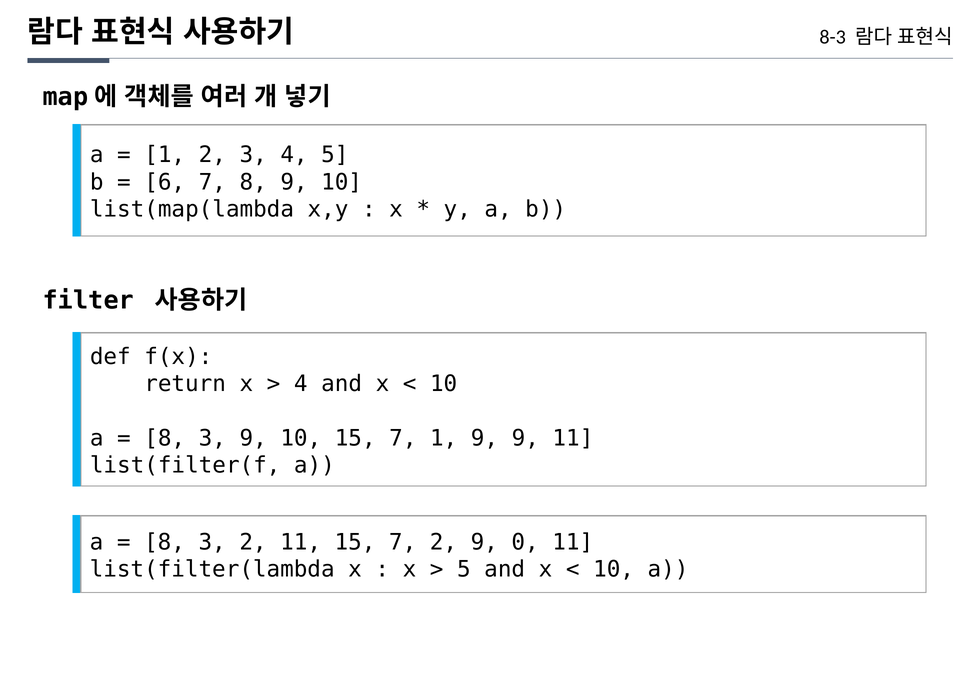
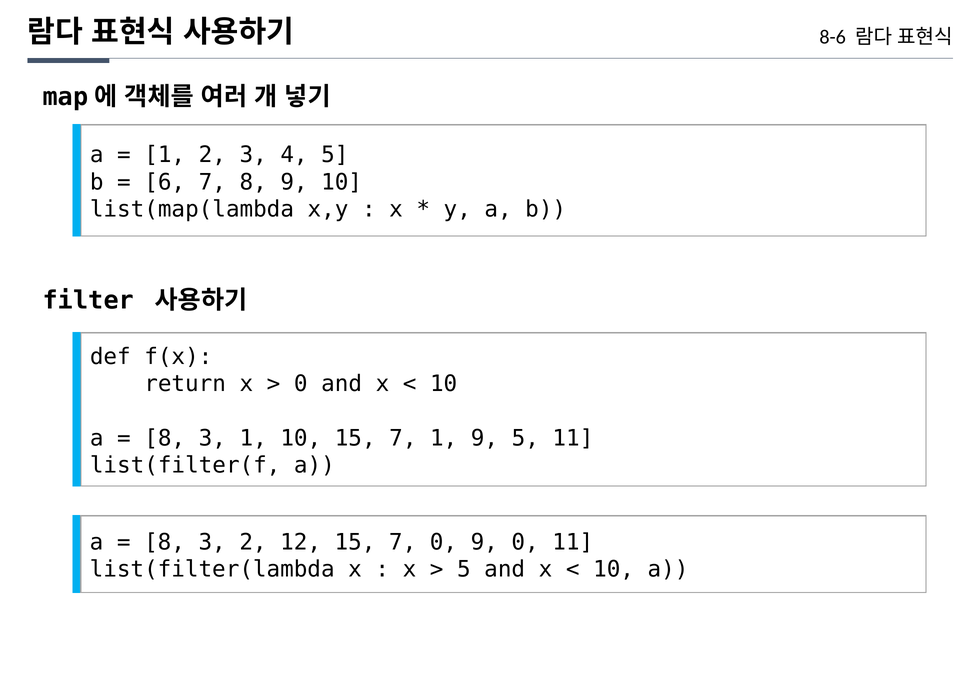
8-3: 8-3 -> 8-6 (833, 37)
4: 4 -> 0 (301, 383)
3 9: 9 -> 1 (253, 438)
9 9: 9 -> 5 (525, 438)
2 11: 11 -> 12 (301, 542)
7 2: 2 -> 0 (443, 542)
